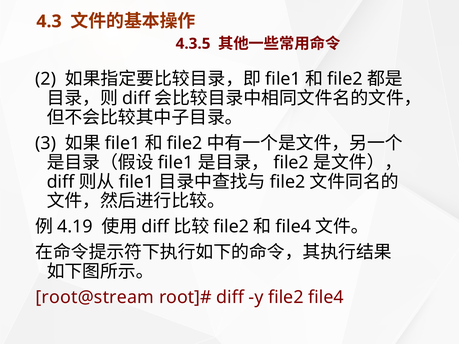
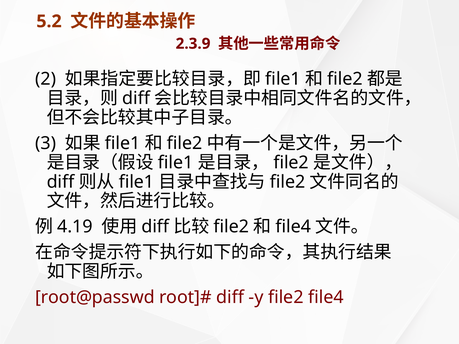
4.3: 4.3 -> 5.2 (49, 21)
4.3.5: 4.3.5 -> 2.3.9 (193, 44)
root@stream: root@stream -> root@passwd (95, 297)
